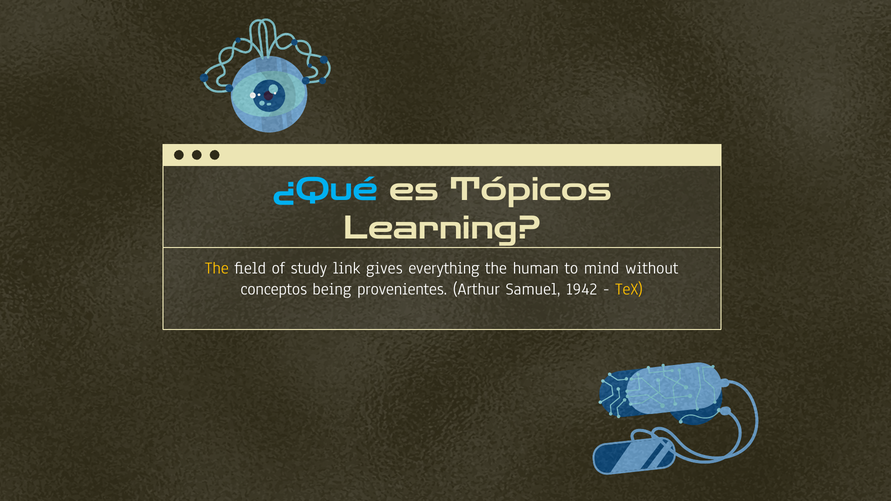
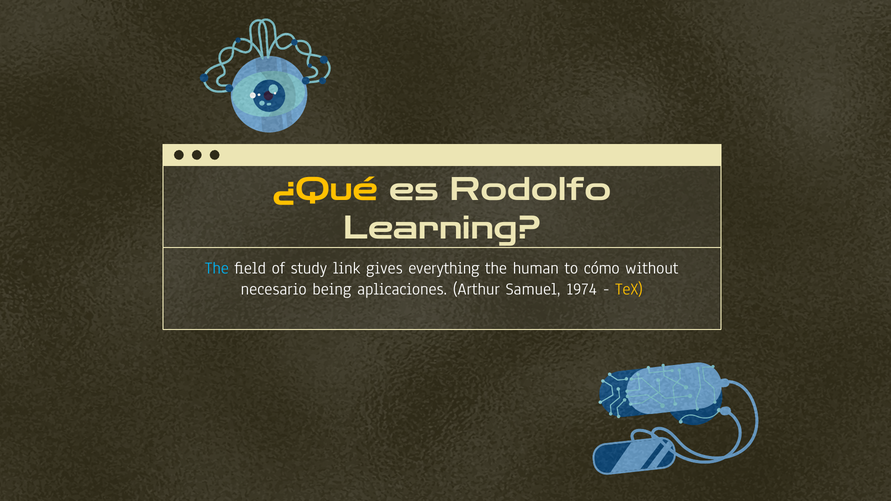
¿Qué colour: light blue -> yellow (325, 190)
Tópicos: Tópicos -> Rodolfo (531, 190)
The colour: yellow -> light blue (217, 268)
mind: mind -> cómo (602, 268)
conceptos: conceptos -> necesario (274, 289)
provenientes: provenientes -> aplicaciones (402, 289)
1942: 1942 -> 1974 (582, 289)
